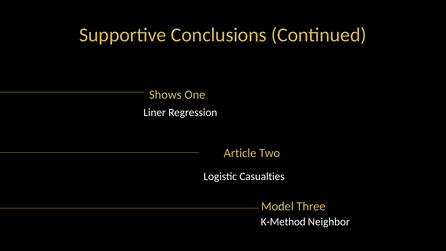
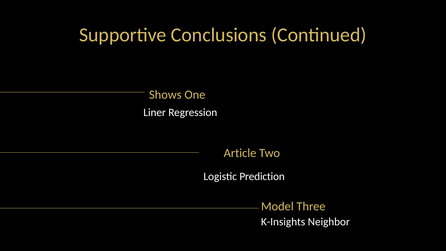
Casualties: Casualties -> Prediction (262, 177)
K-Method: K-Method -> K-Insights (283, 222)
